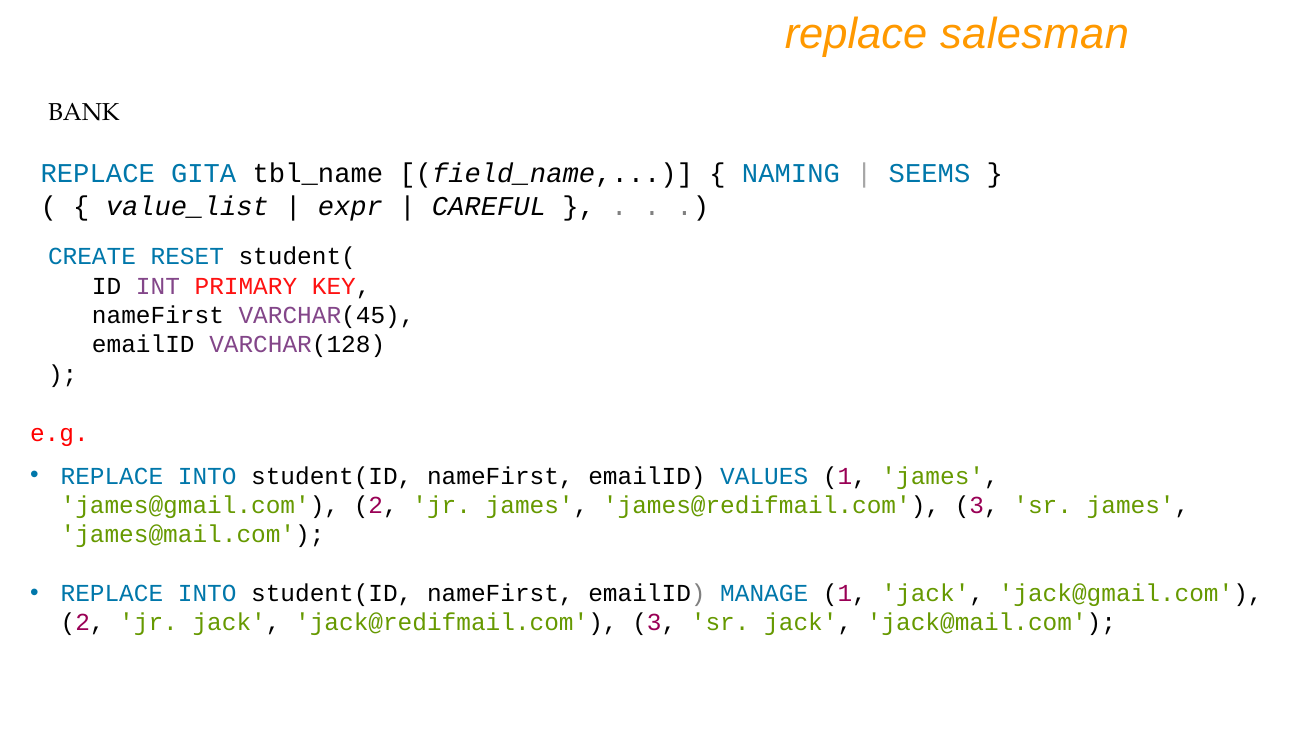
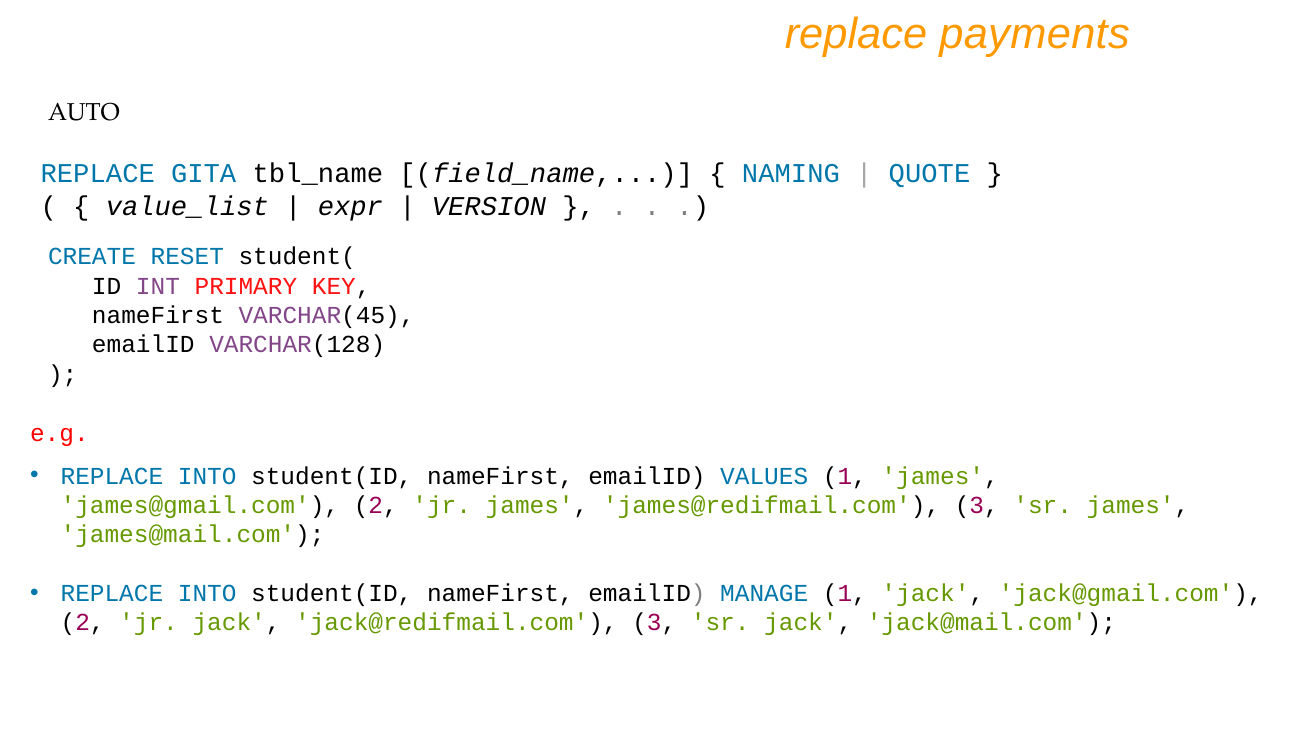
salesman: salesman -> payments (1035, 34)
BANK: BANK -> AUTO (84, 112)
SEEMS: SEEMS -> QUOTE (930, 174)
CAREFUL: CAREFUL -> VERSION (489, 207)
